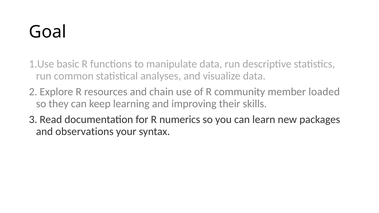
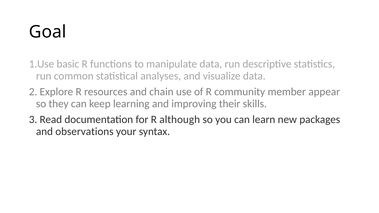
loaded: loaded -> appear (324, 92)
numerics: numerics -> although (180, 120)
